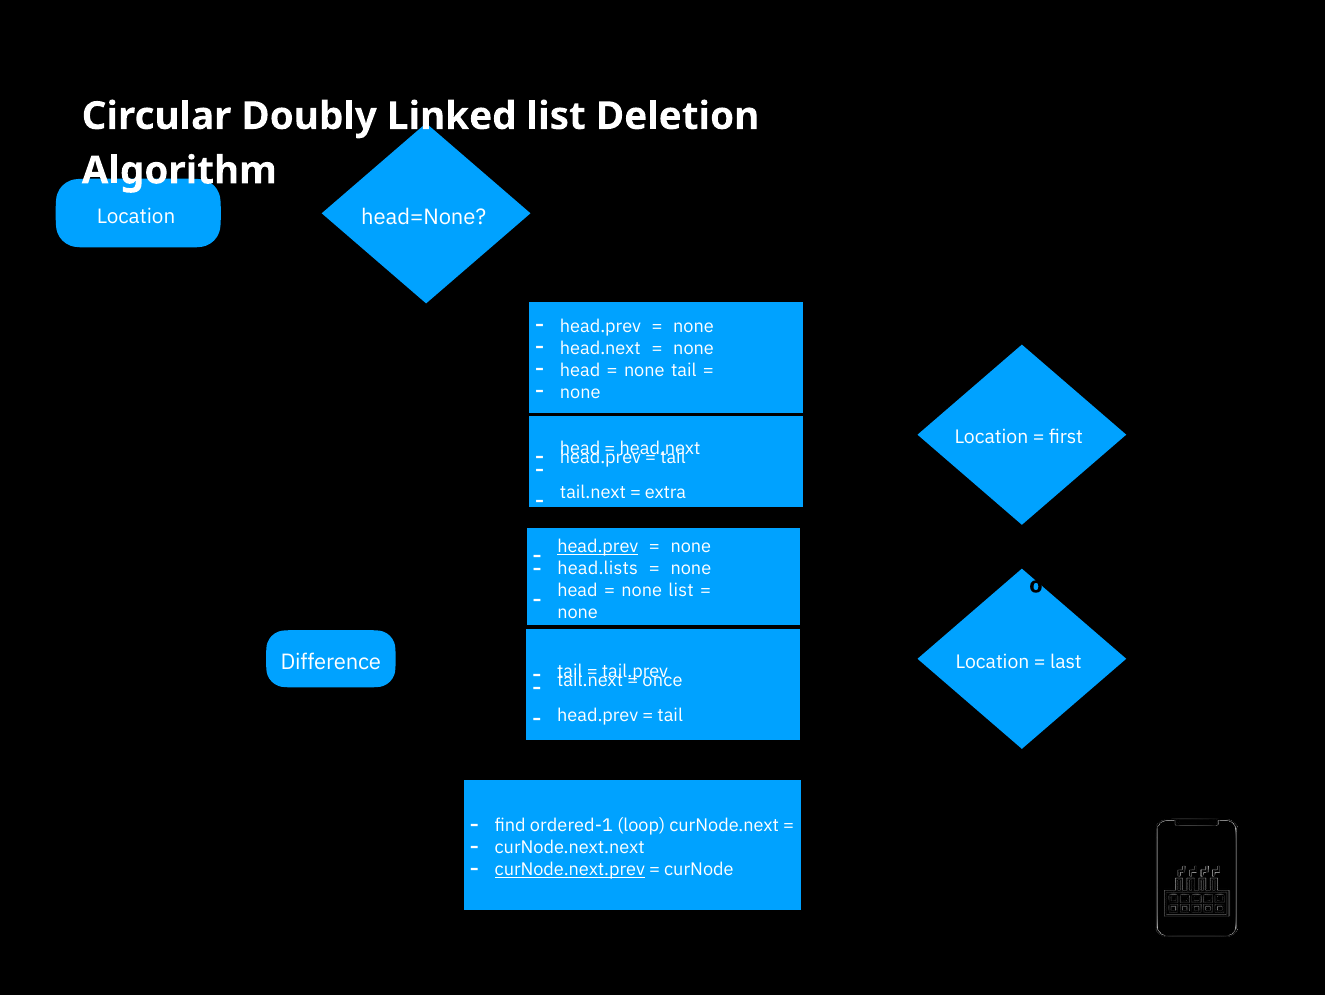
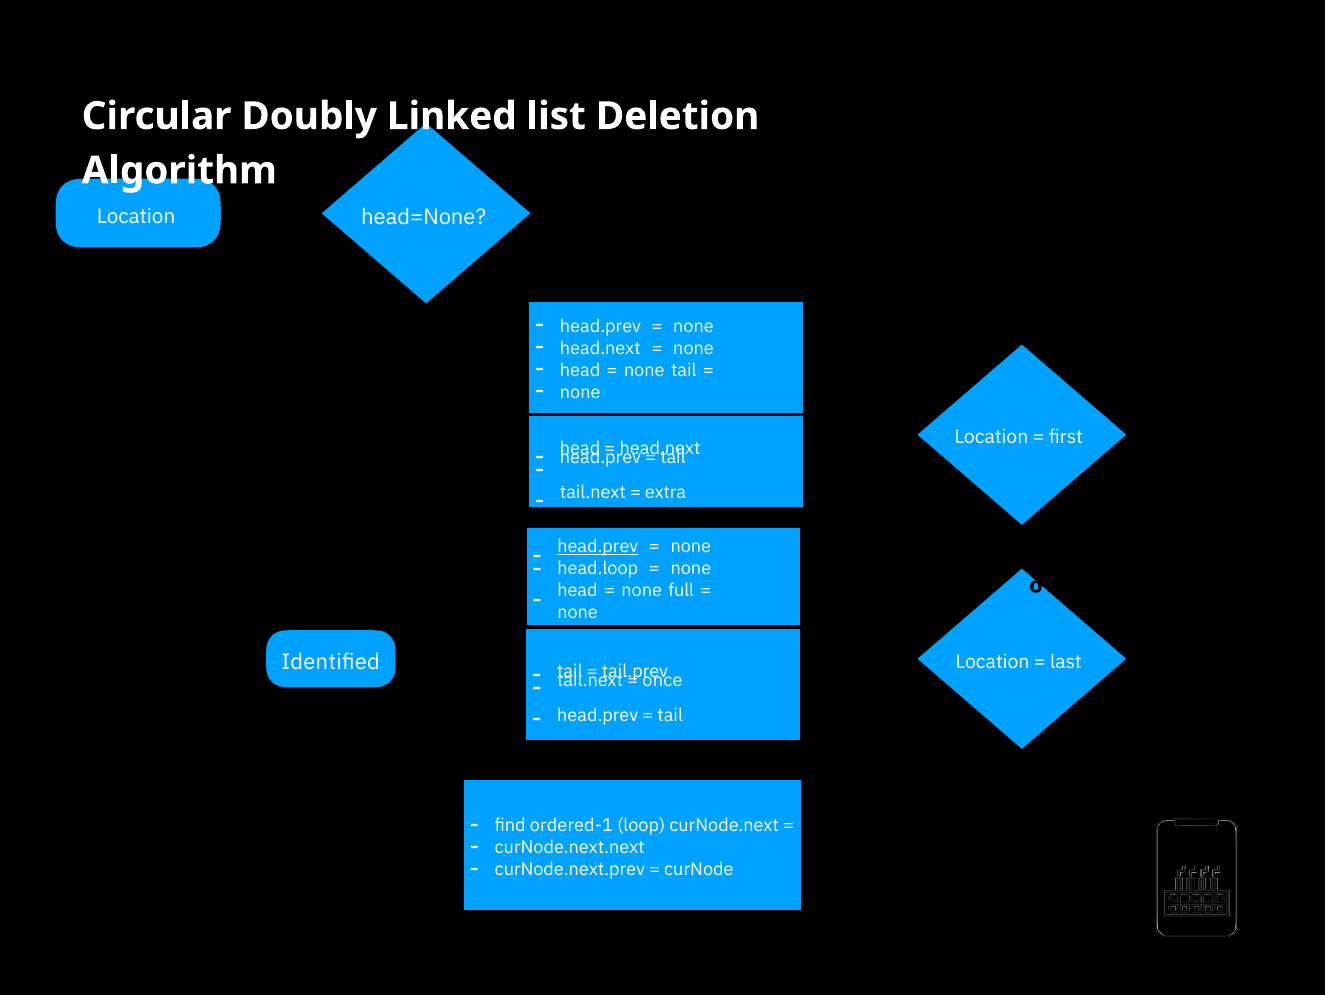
head.lists: head.lists -> head.loop (598, 568)
none list: list -> full (681, 590)
Difference: Difference -> Identiﬁed (331, 662)
curNode.next.prev underline: present -> none (570, 870)
